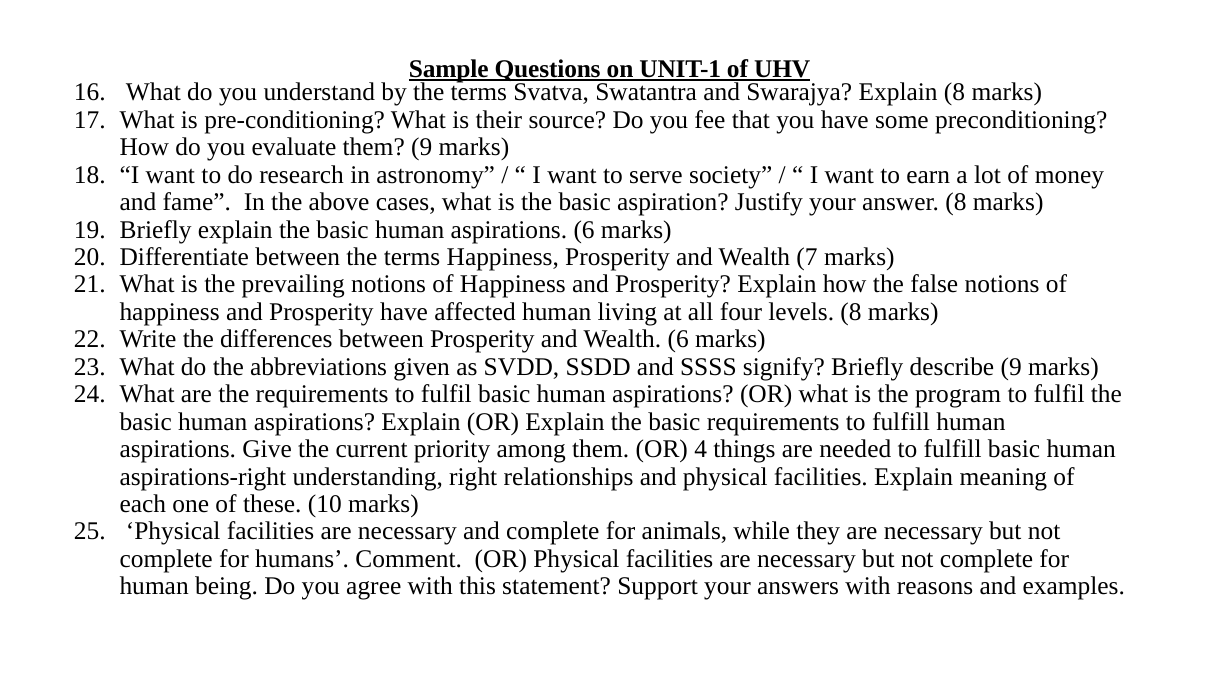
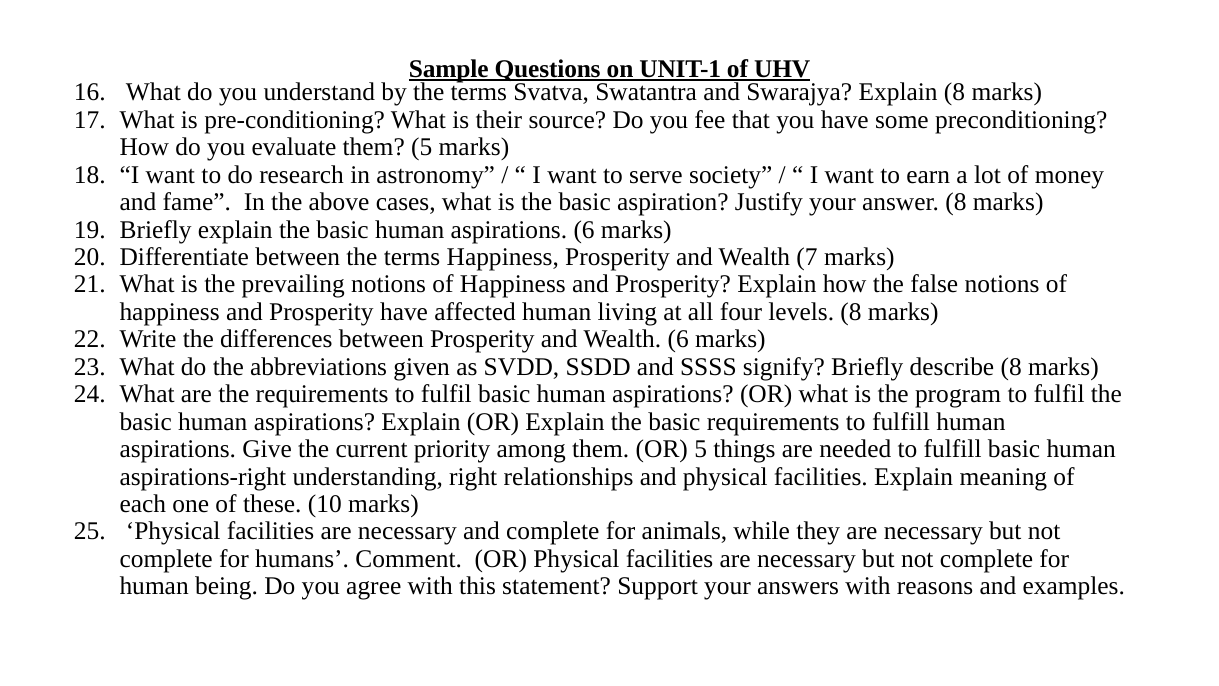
them 9: 9 -> 5 (422, 147)
describe 9: 9 -> 8 (1011, 367)
OR 4: 4 -> 5 (701, 449)
